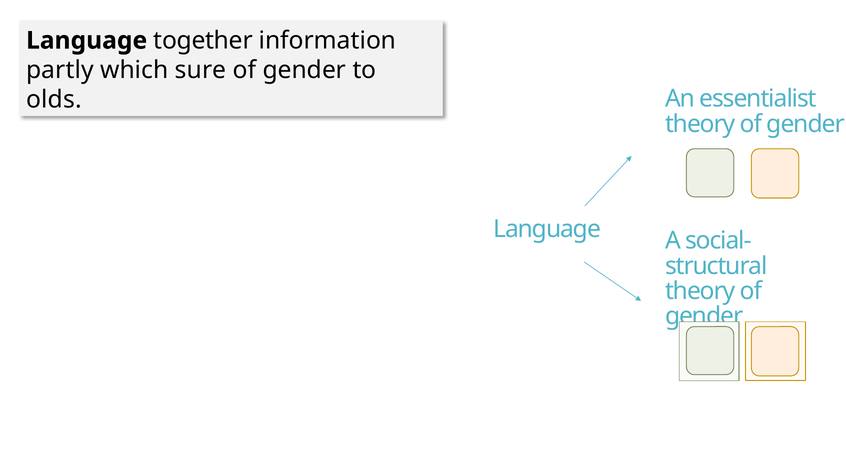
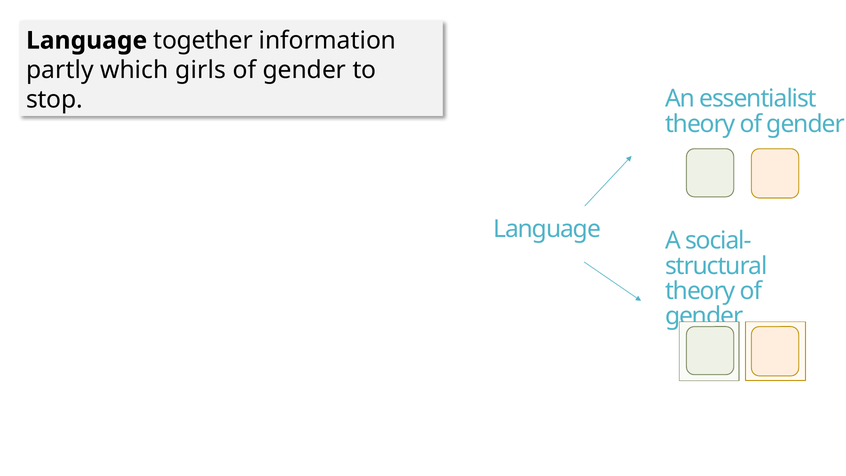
sure: sure -> girls (201, 70)
olds: olds -> stop (54, 100)
